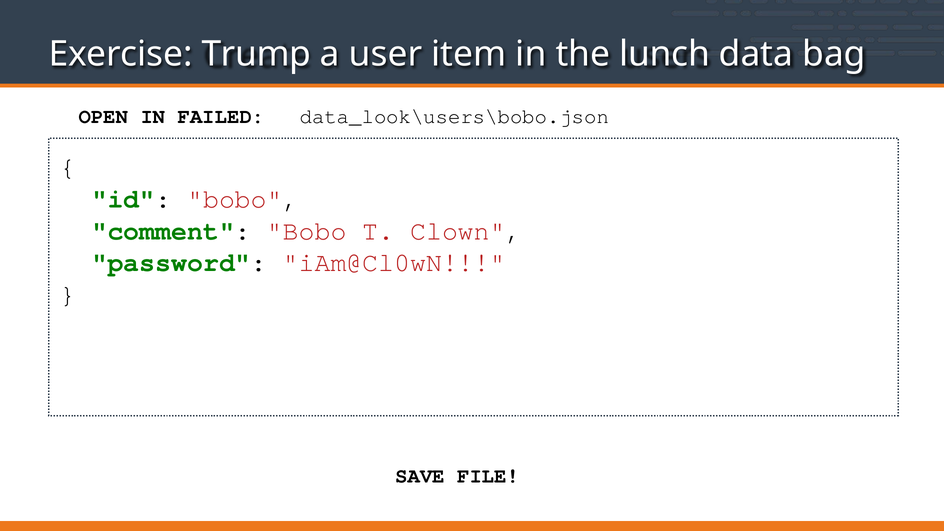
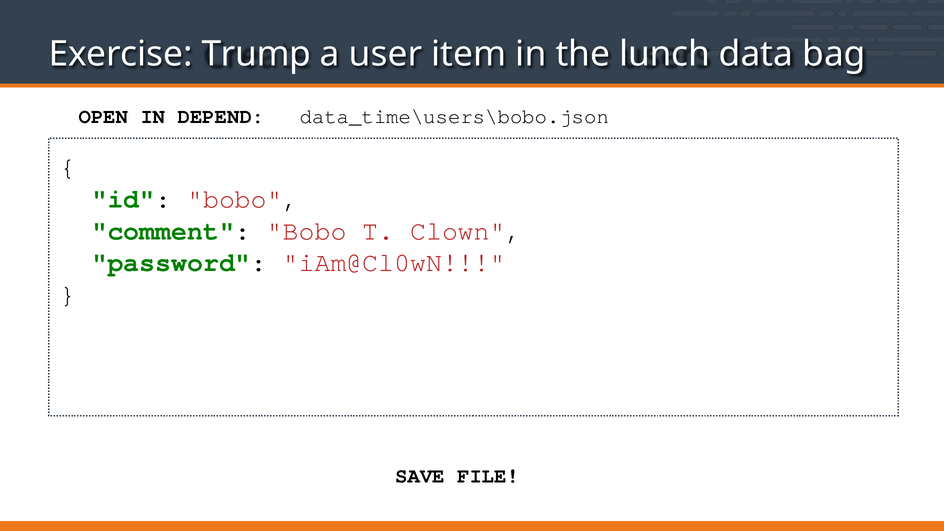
data_look\users\bobo.json: data_look\users\bobo.json -> data_time\users\bobo.json (454, 116)
FAILED: FAILED -> DEPEND (221, 116)
